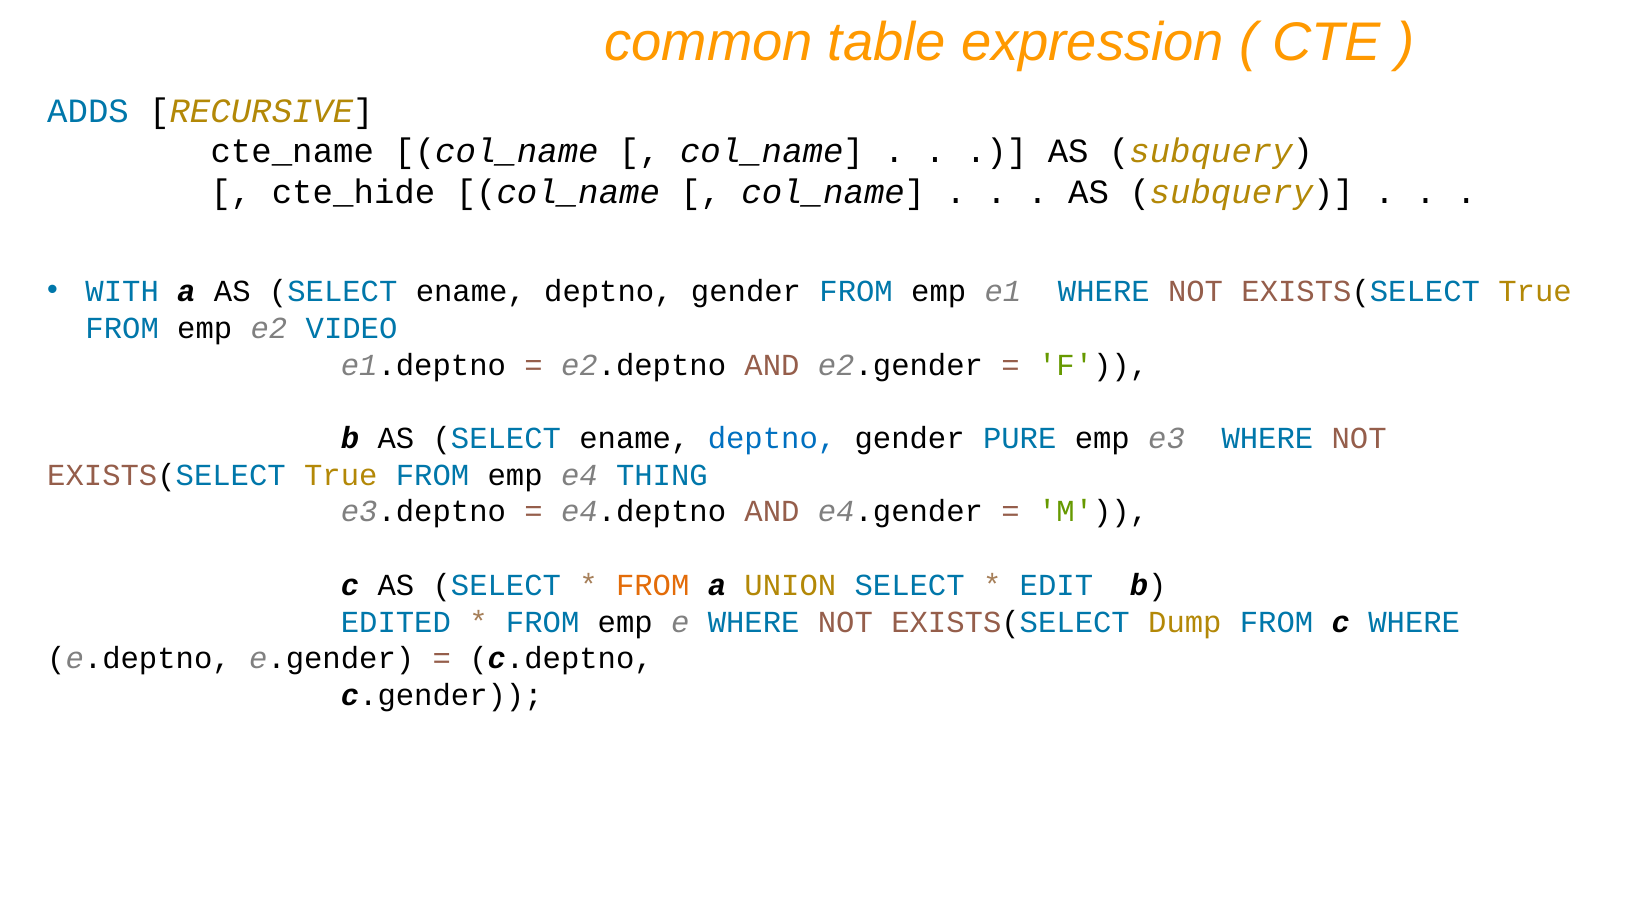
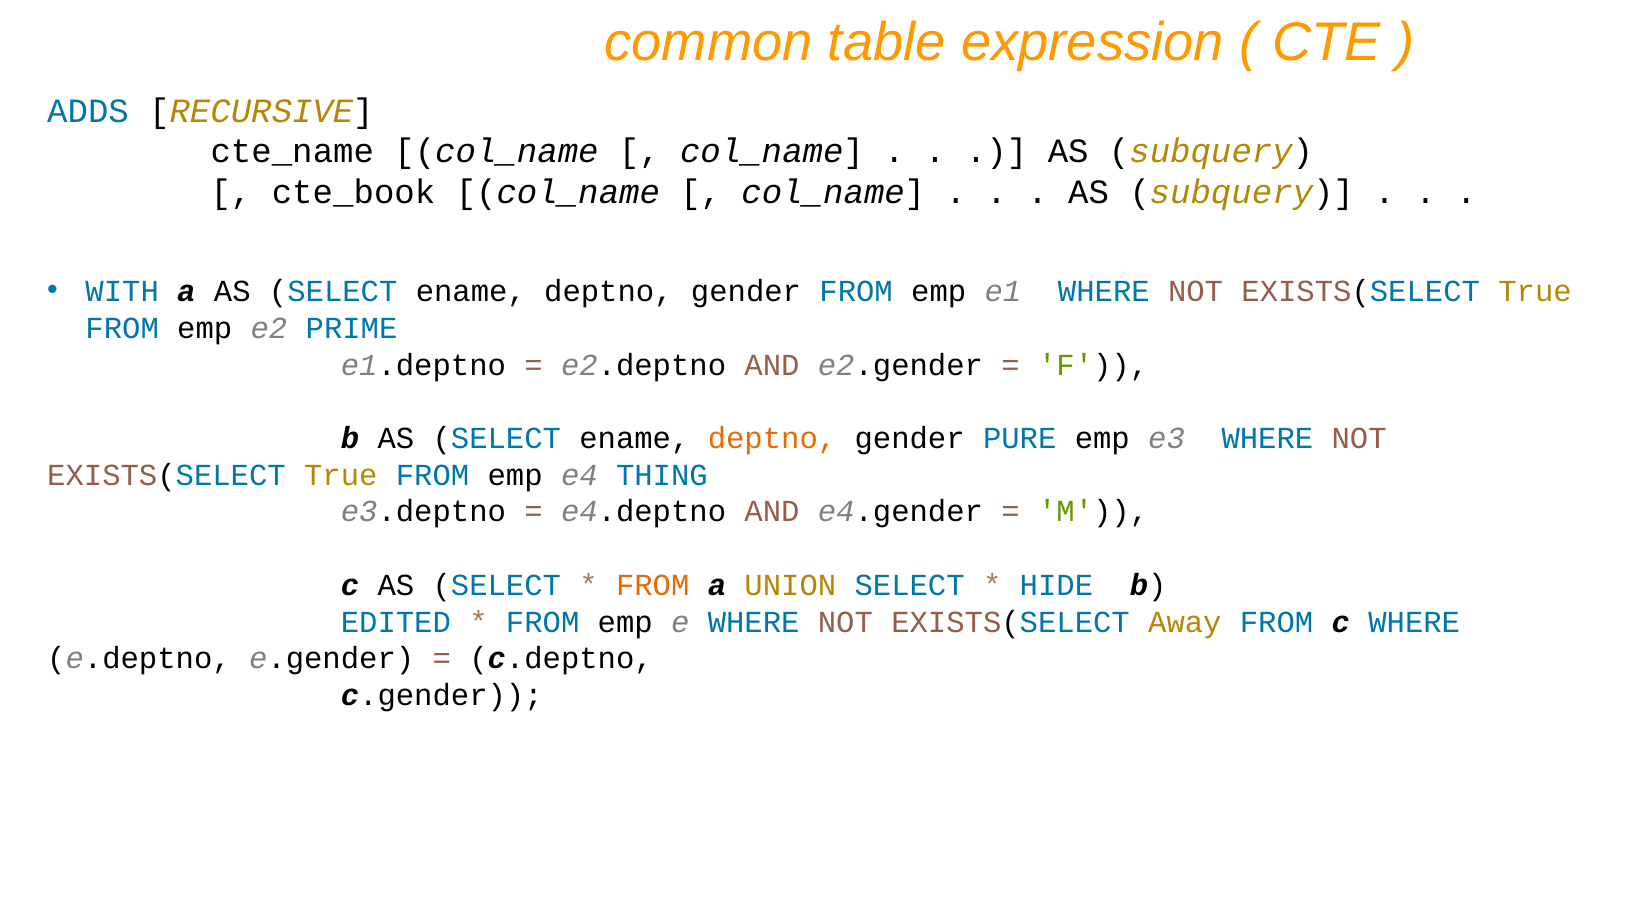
cte_hide: cte_hide -> cte_book (354, 192)
VIDEO: VIDEO -> PRIME (352, 328)
deptno colour: blue -> orange (772, 438)
EDIT: EDIT -> HIDE (1056, 585)
Dump: Dump -> Away (1185, 622)
